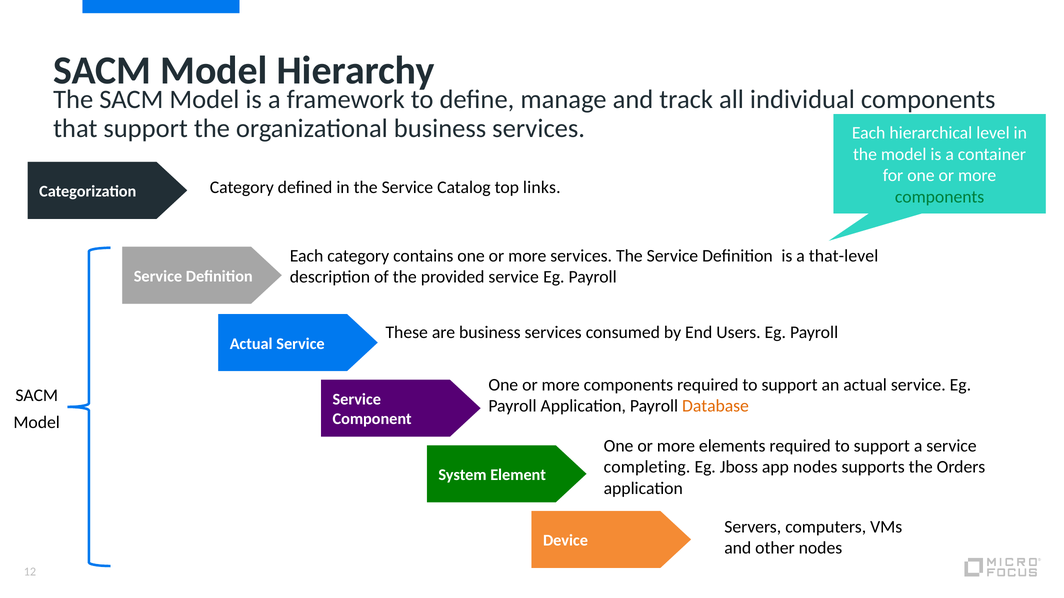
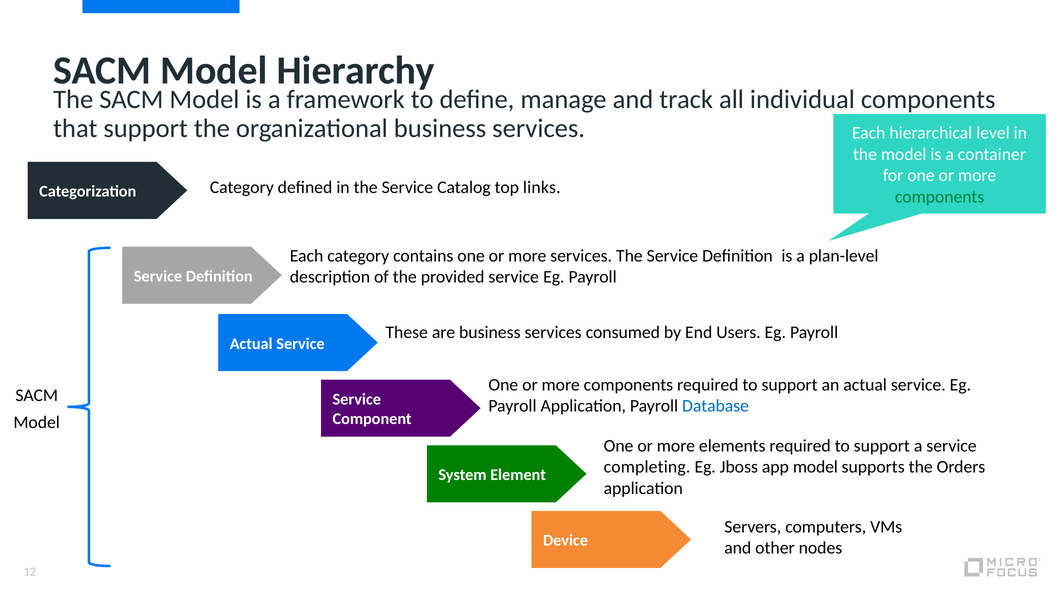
that-level: that-level -> plan-level (844, 256)
Database colour: orange -> blue (716, 406)
app nodes: nodes -> model (815, 467)
